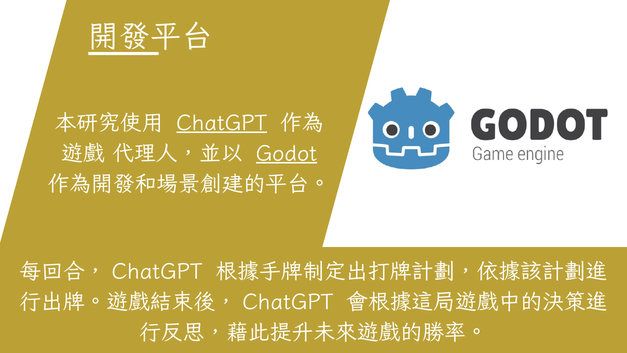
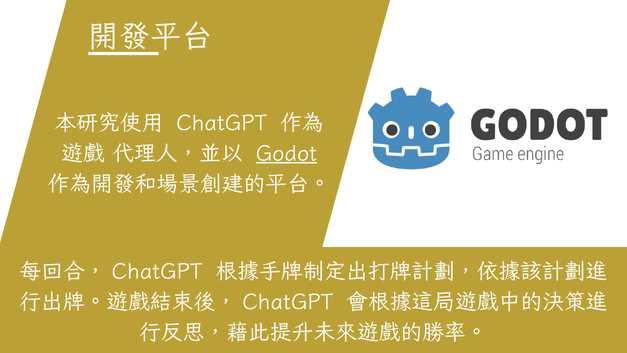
ChatGPT underline: present -> none (222, 123)
